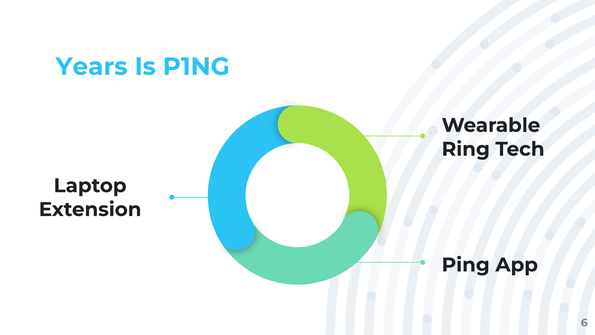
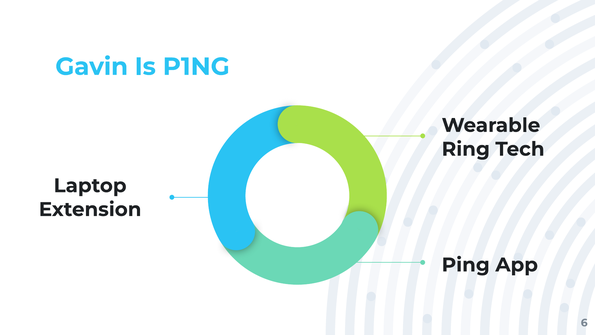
Years: Years -> Gavin (92, 67)
